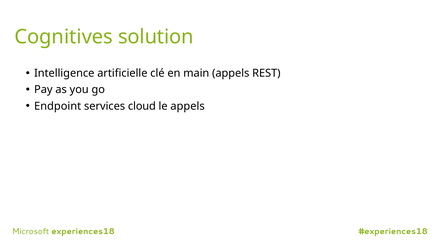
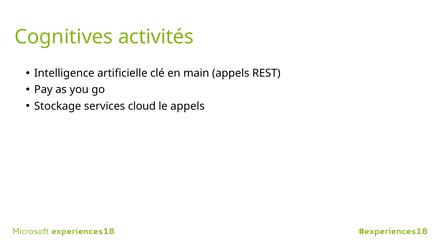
solution: solution -> activités (156, 37)
Endpoint: Endpoint -> Stockage (58, 106)
